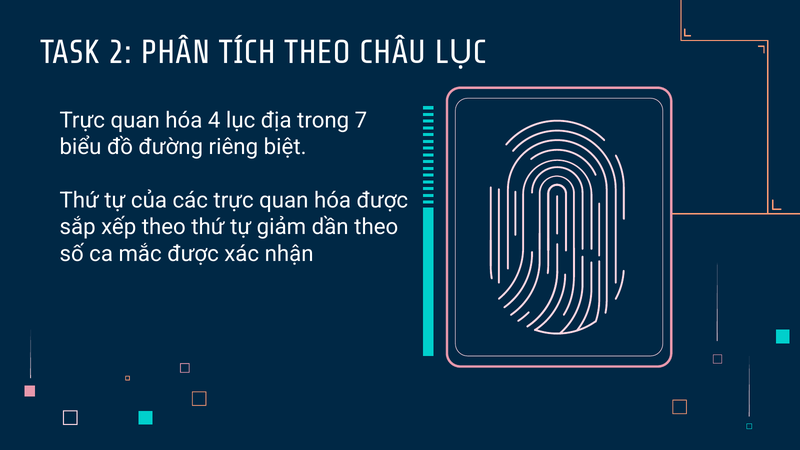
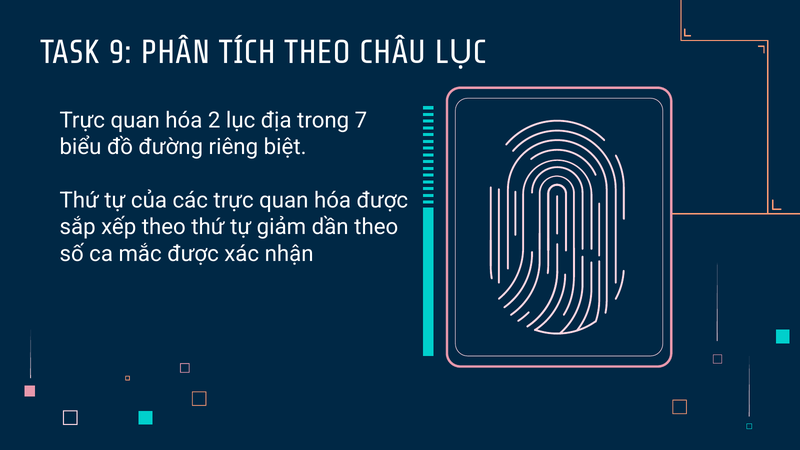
2: 2 -> 9 (120, 52)
4: 4 -> 2 (214, 120)
